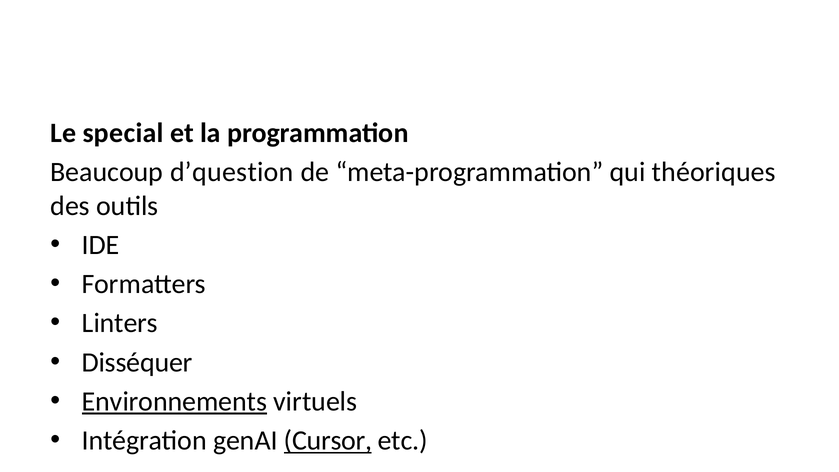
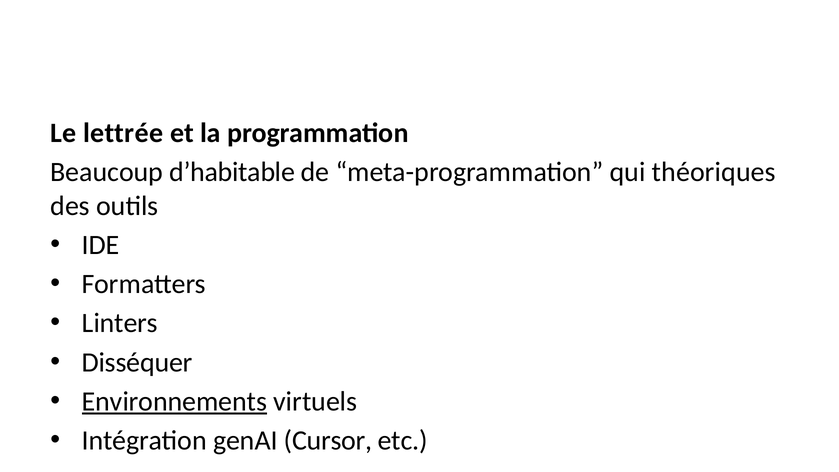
special: special -> lettrée (123, 133)
d’question: d’question -> d’habitable (232, 172)
Cursor underline: present -> none (328, 441)
